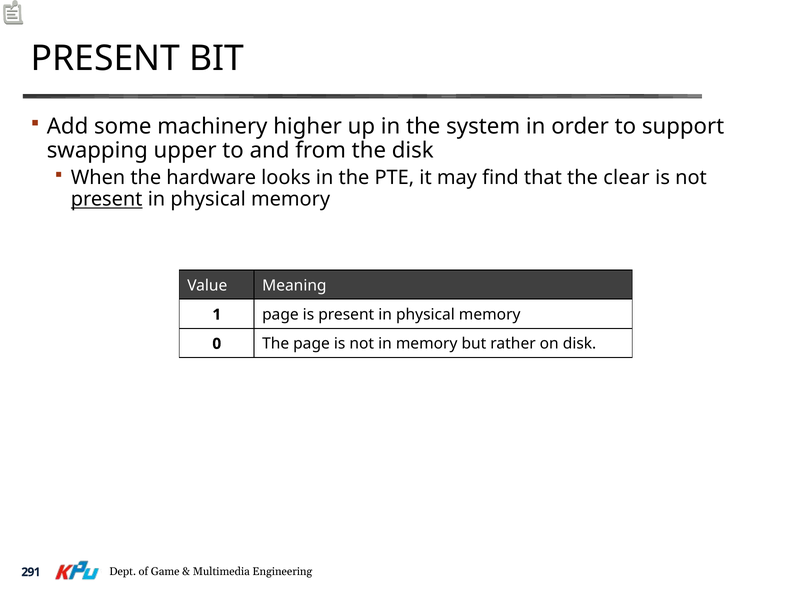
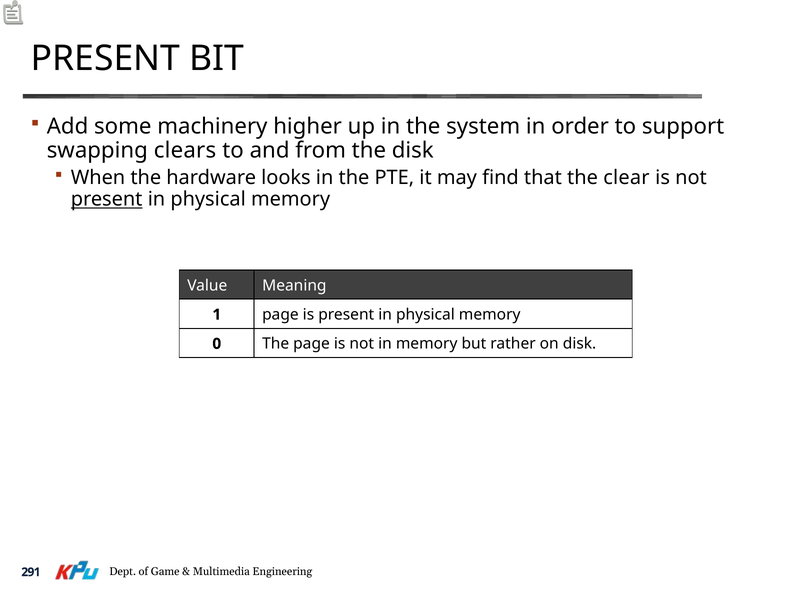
upper: upper -> clears (185, 150)
